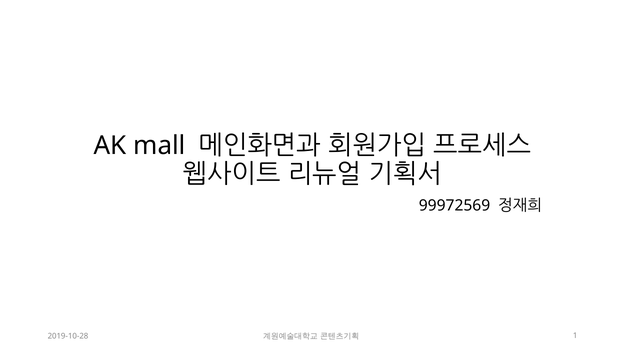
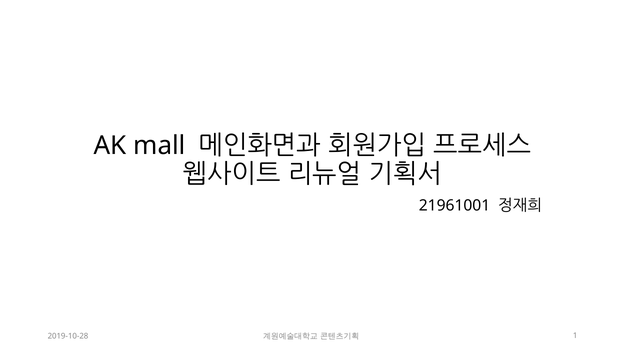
99972569: 99972569 -> 21961001 (455, 205)
